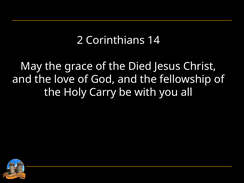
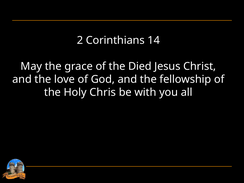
Carry: Carry -> Chris (103, 92)
